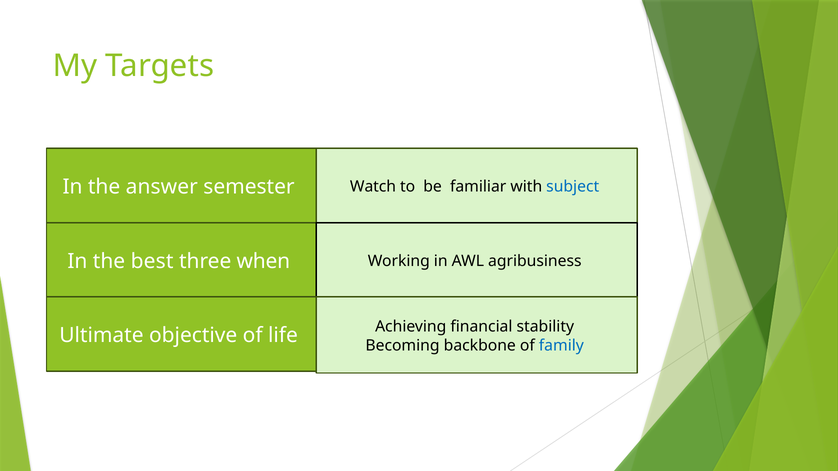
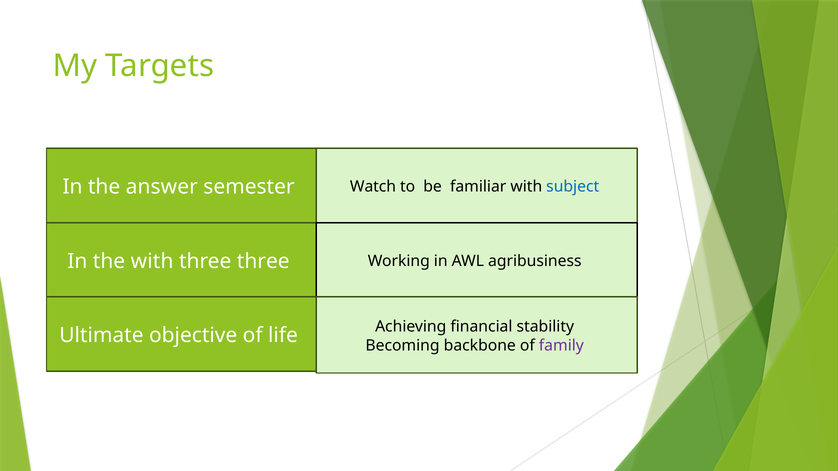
the best: best -> with (152, 261)
three when: when -> three (263, 261)
family colour: blue -> purple (561, 346)
